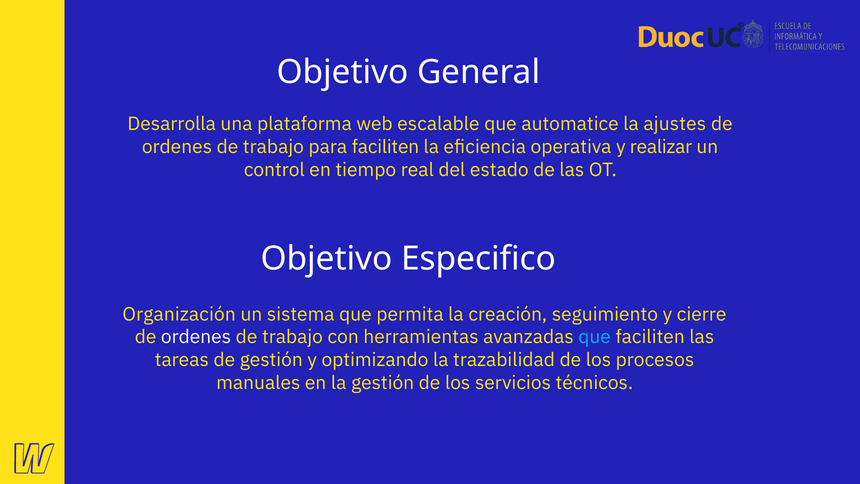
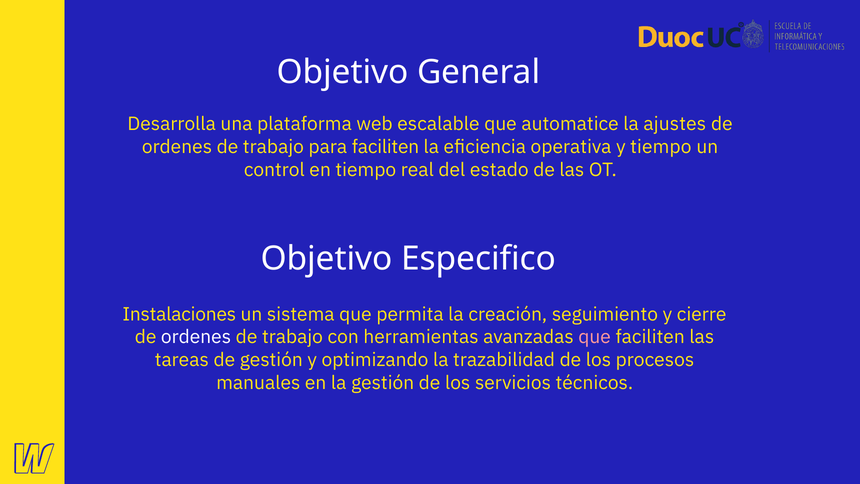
y realizar: realizar -> tiempo (661, 147)
Organización: Organización -> Instalaciones (179, 314)
que colour: light blue -> pink (595, 337)
